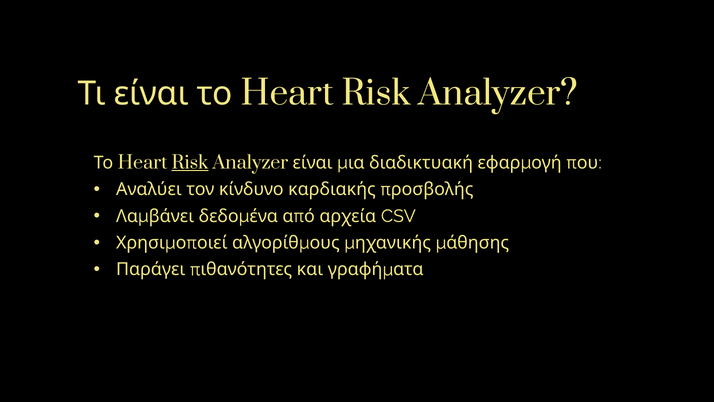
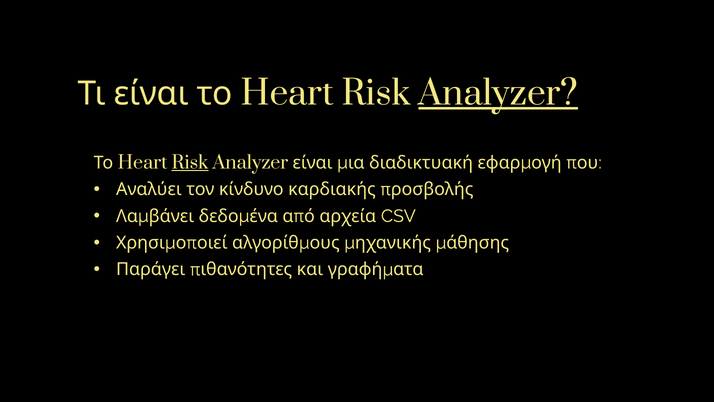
Analyzer underline: none -> present (498, 94)
